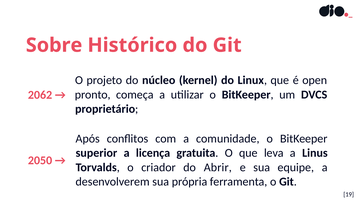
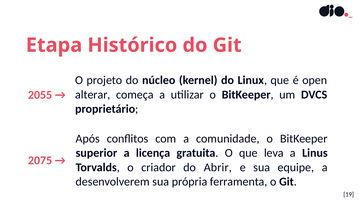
Sobre: Sobre -> Etapa (54, 45)
pronto: pronto -> alterar (93, 95)
2062: 2062 -> 2055 (40, 95)
2050: 2050 -> 2075 (40, 160)
